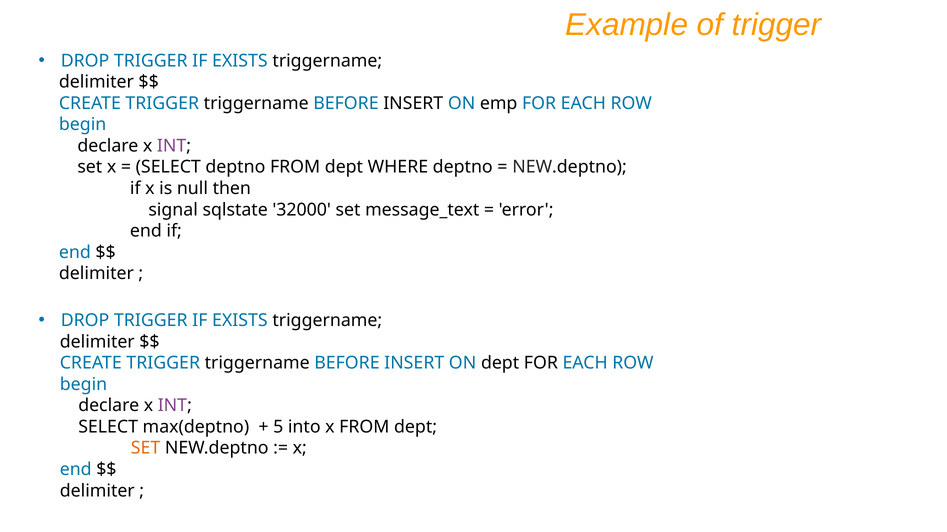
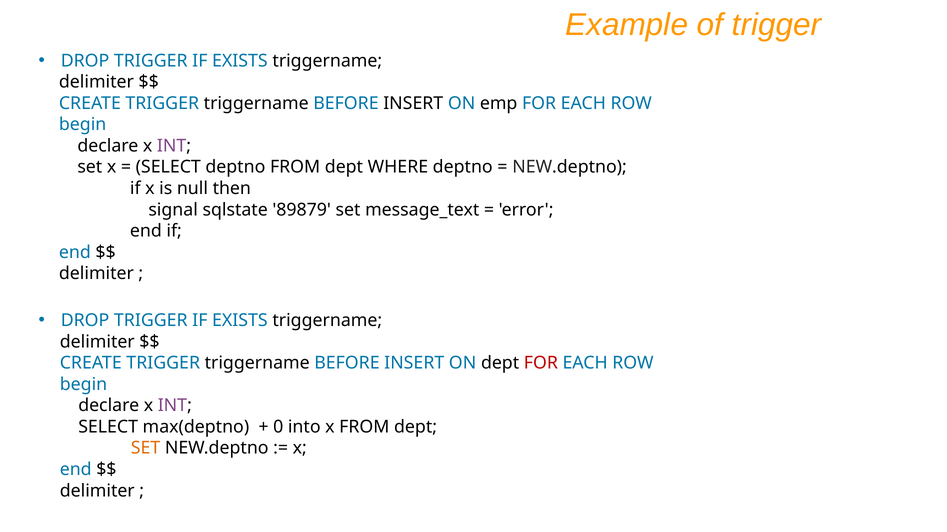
32000: 32000 -> 89879 (302, 210)
FOR colour: black -> red (541, 363)
5: 5 -> 0 (278, 427)
